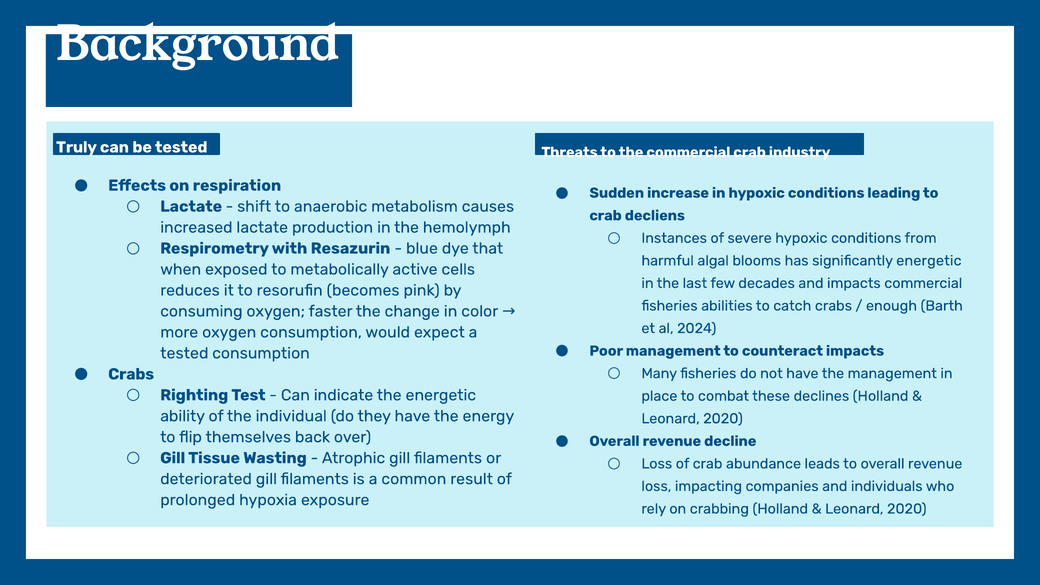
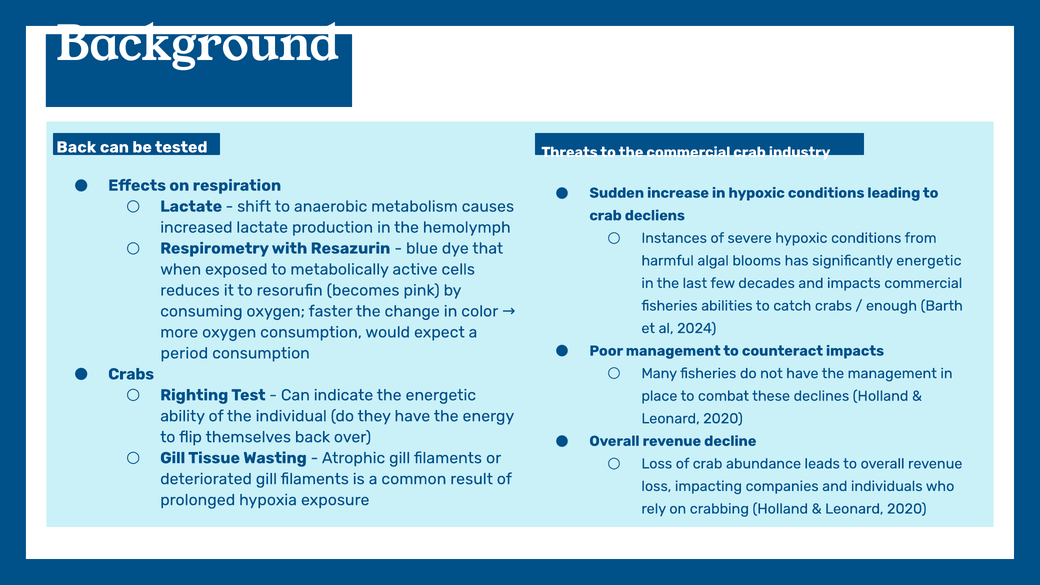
Truly: Truly -> Back (76, 147)
tested: tested -> period (184, 353)
